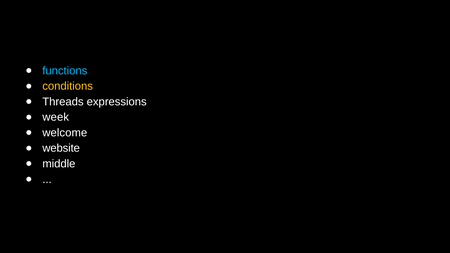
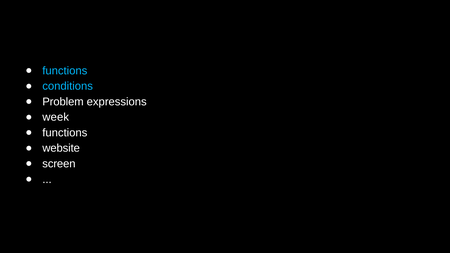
conditions colour: yellow -> light blue (68, 86)
Threads: Threads -> Problem (63, 102)
welcome: welcome -> functions (65, 133)
middle: middle -> screen (59, 164)
